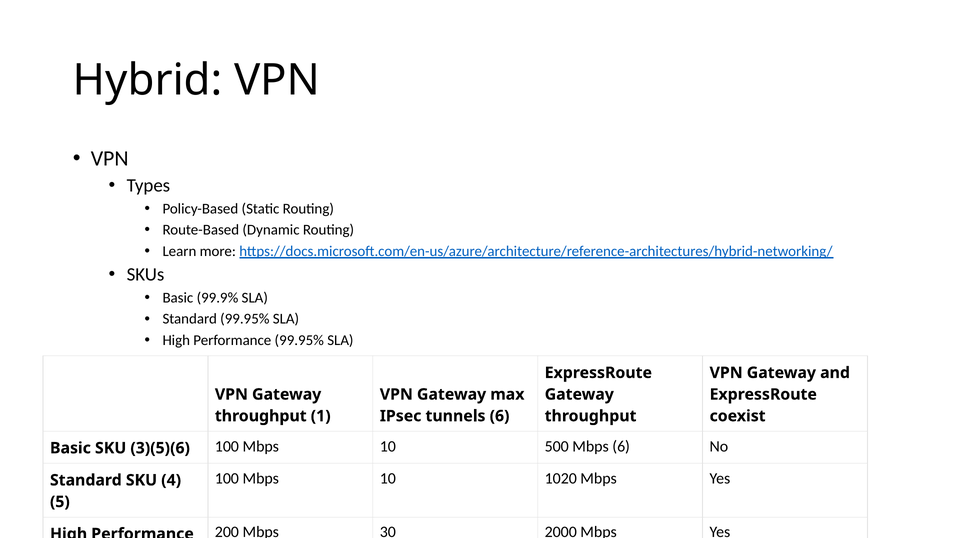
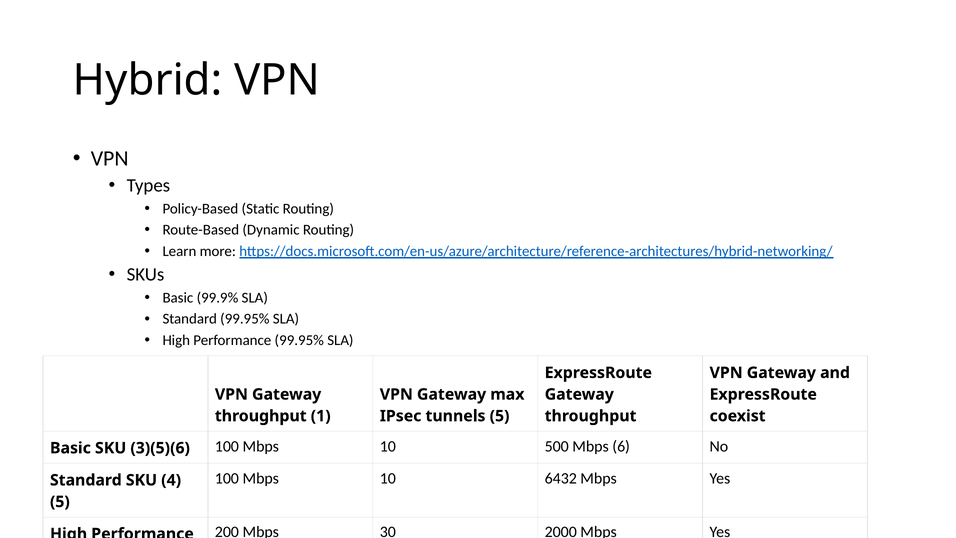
tunnels 6: 6 -> 5 (500, 416)
1020: 1020 -> 6432 (561, 478)
